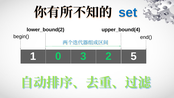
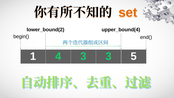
set colour: blue -> orange (128, 12)
0: 0 -> 4 (58, 56)
3 2: 2 -> 3 (109, 56)
